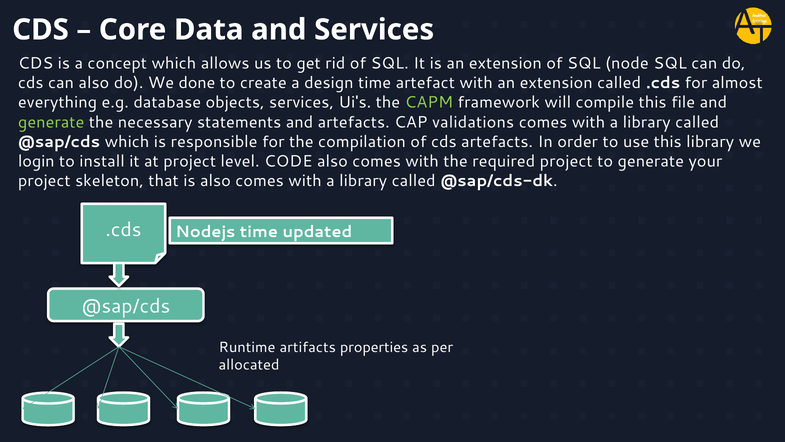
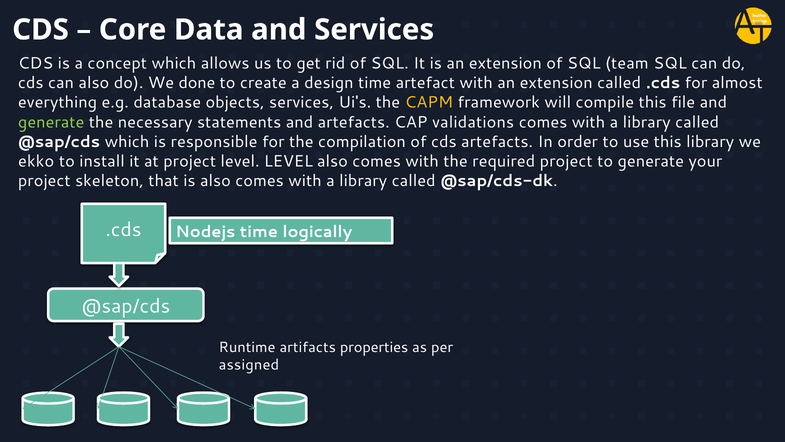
node: node -> team (627, 63)
CAPM colour: light green -> yellow (429, 102)
login: login -> ekko (36, 161)
level CODE: CODE -> LEVEL (288, 161)
updated: updated -> logically (317, 232)
allocated: allocated -> assigned (249, 365)
